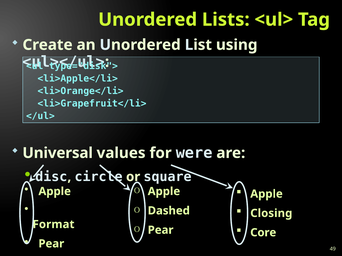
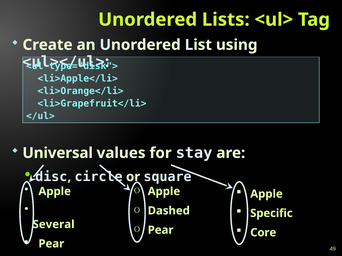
were: were -> stay (194, 153)
Closing: Closing -> Specific (271, 214)
Format: Format -> Several (54, 225)
